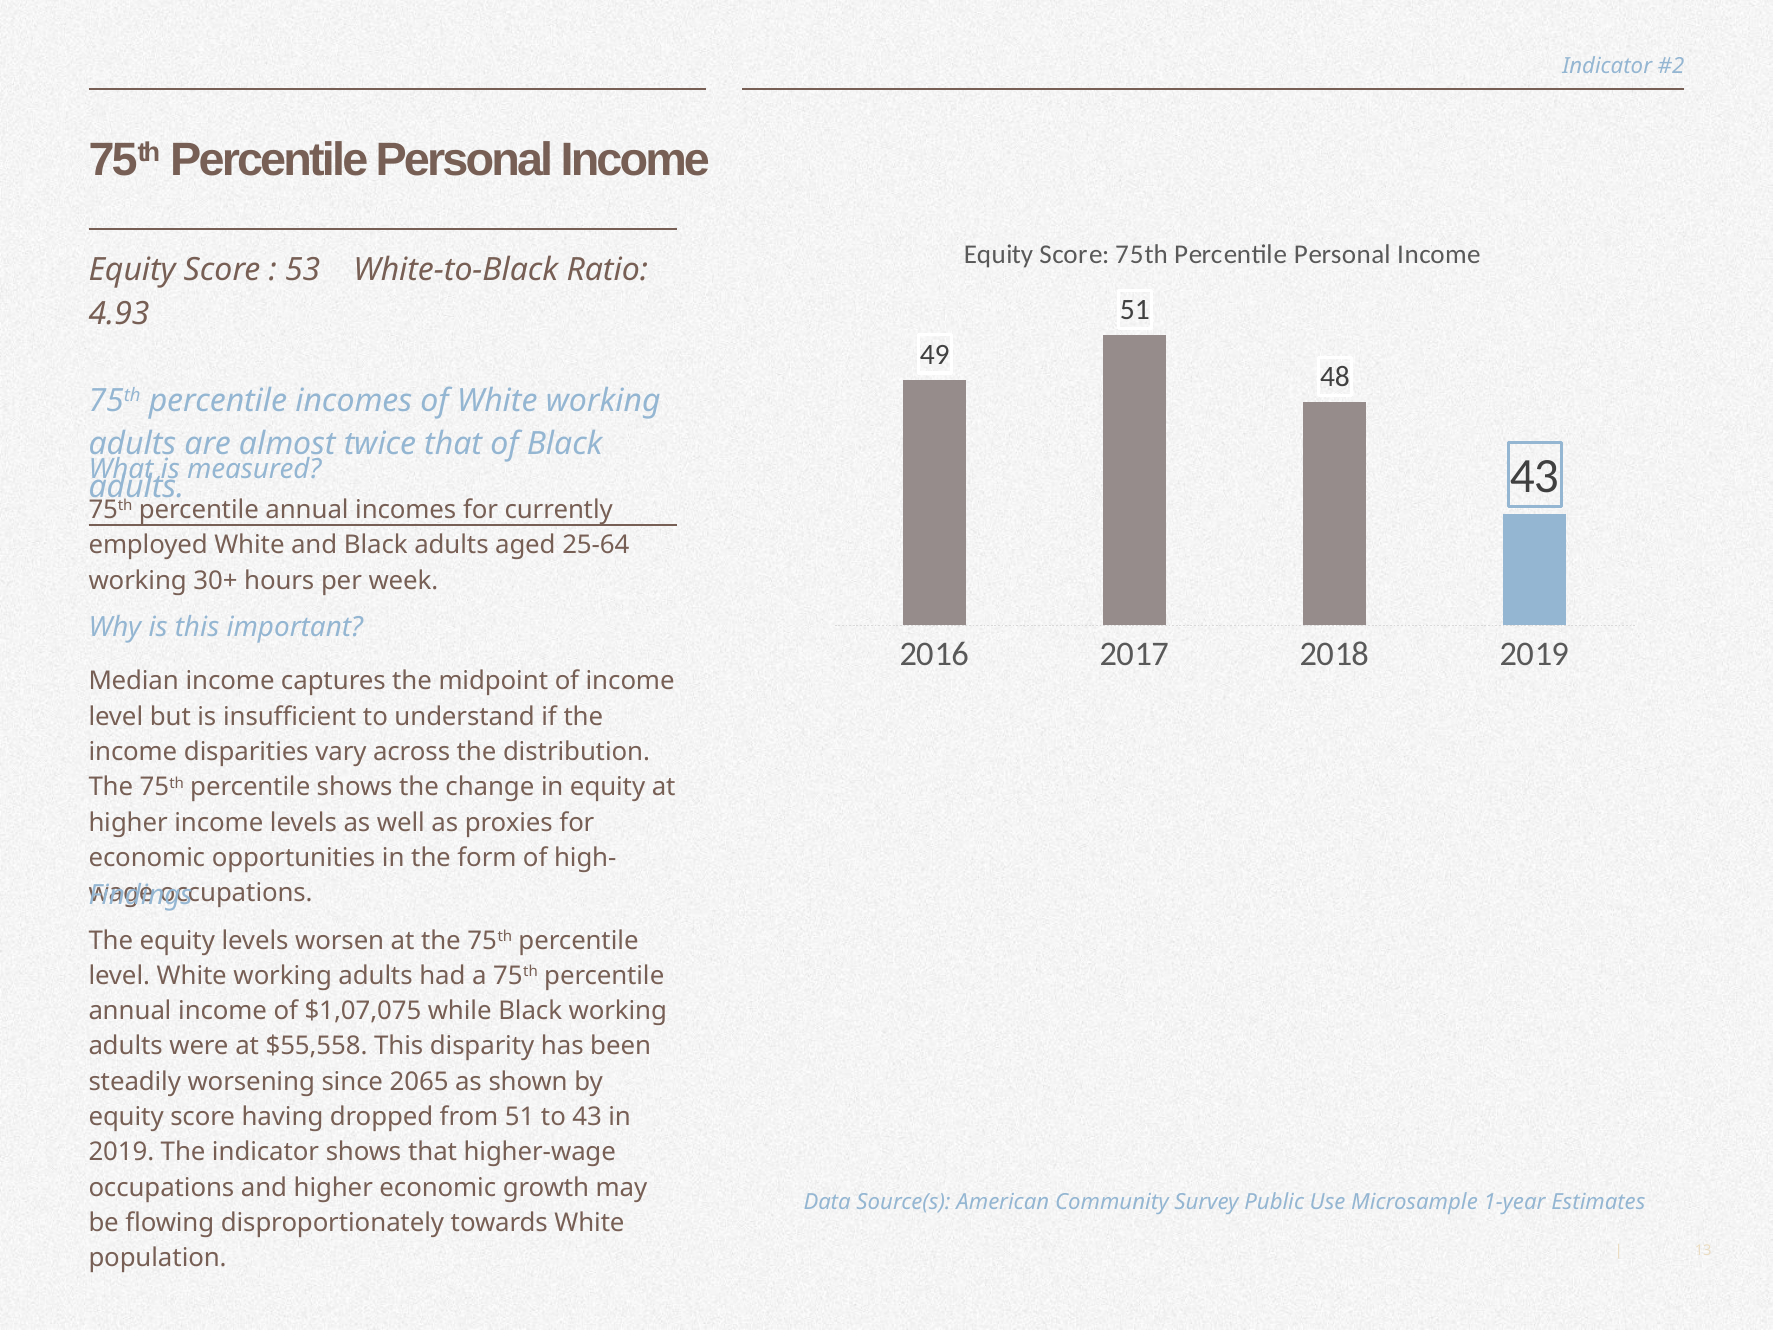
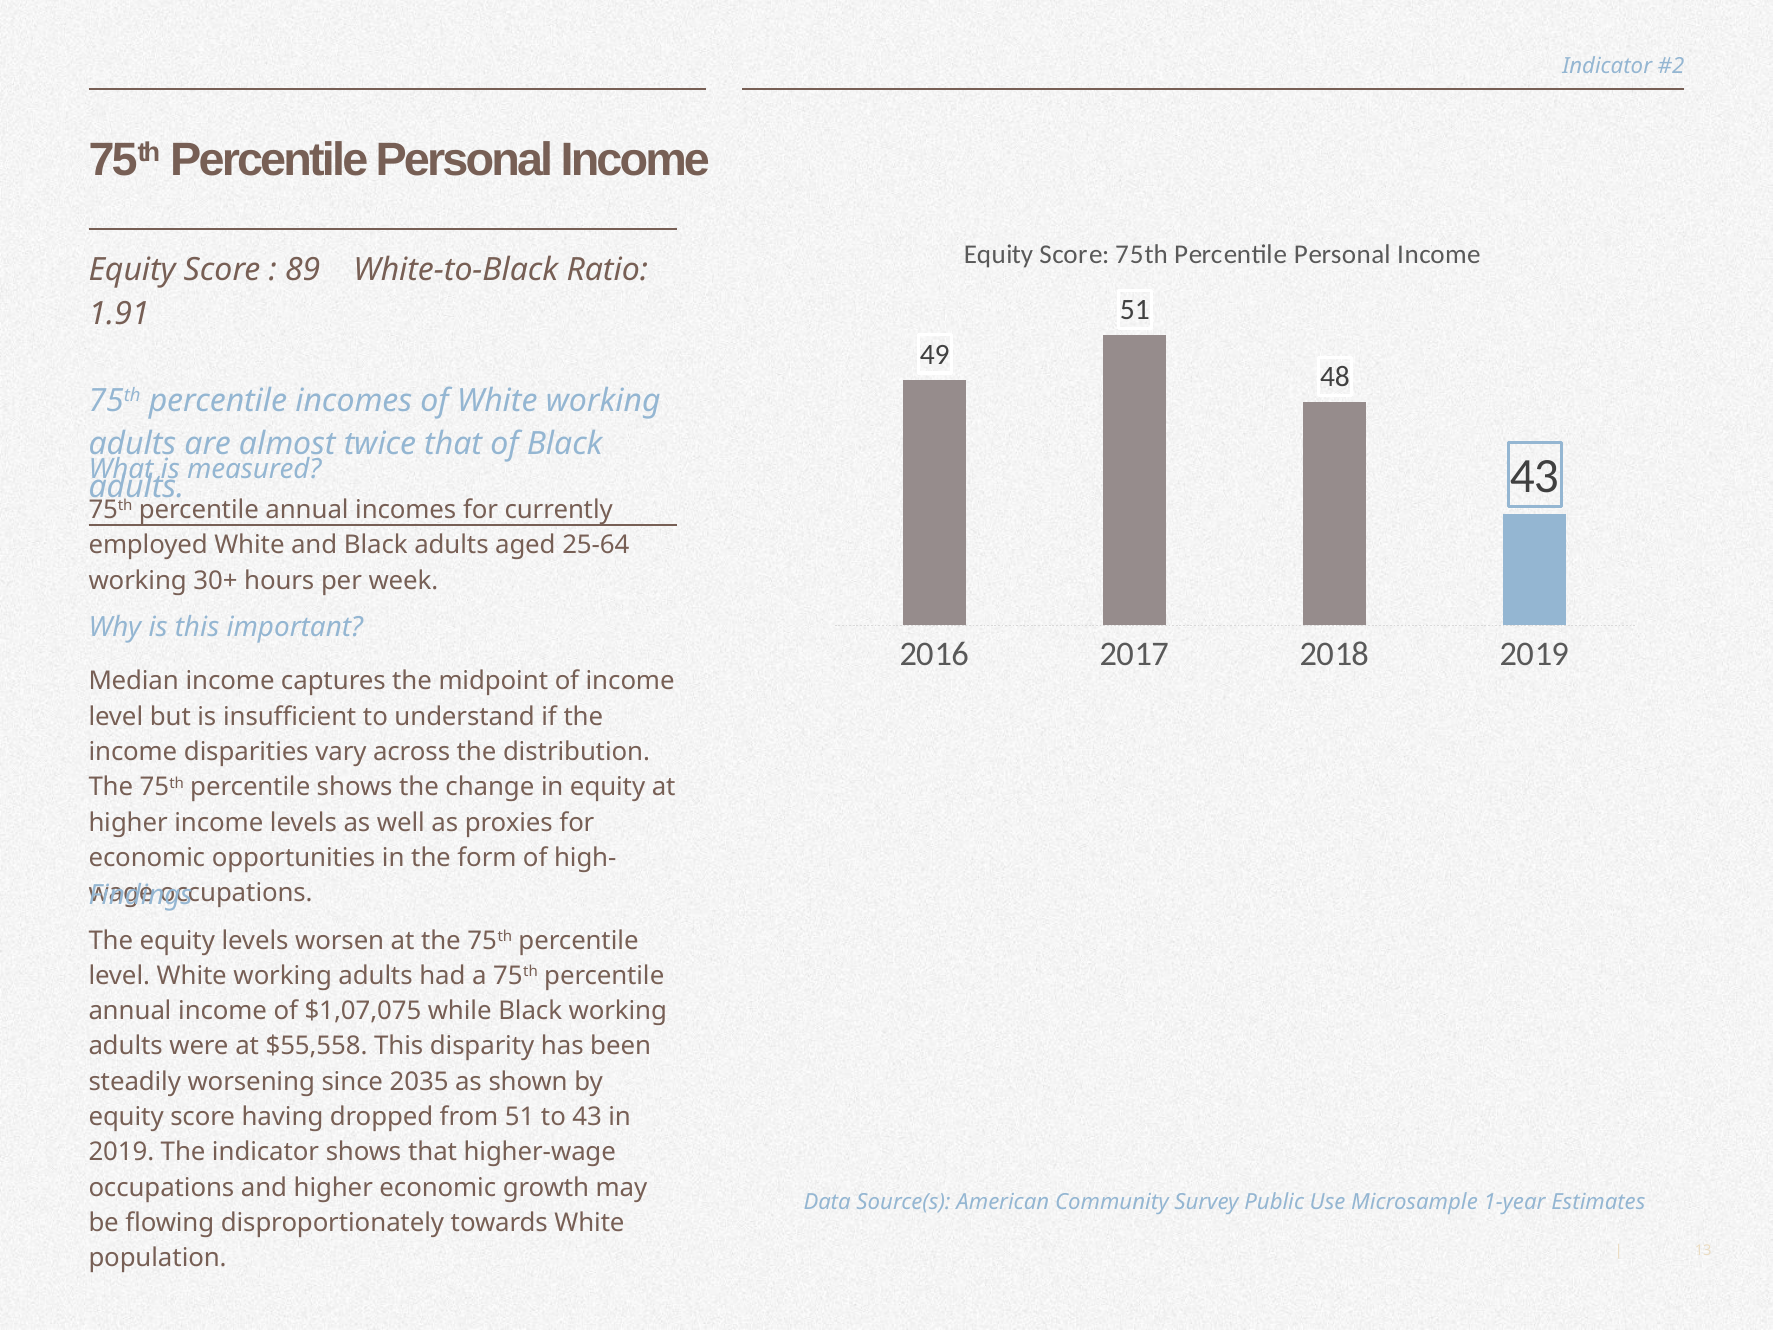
53: 53 -> 89 (303, 270)
4.93: 4.93 -> 1.91 (119, 314)
2065: 2065 -> 2035 (419, 1082)
